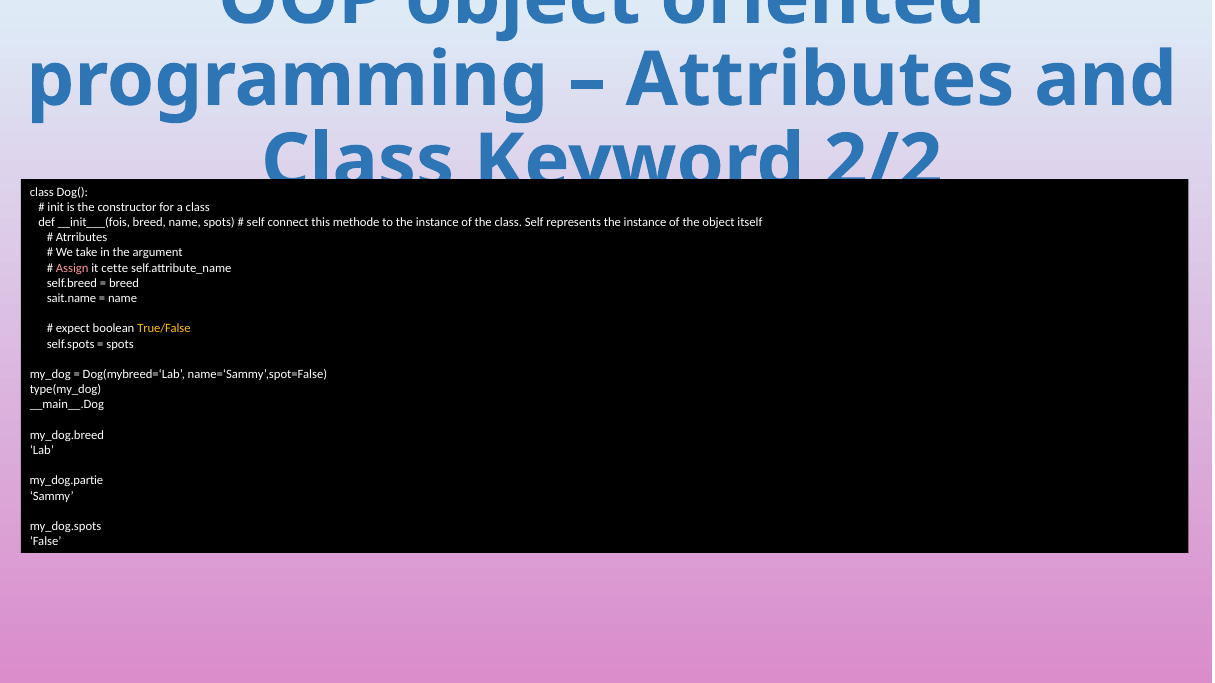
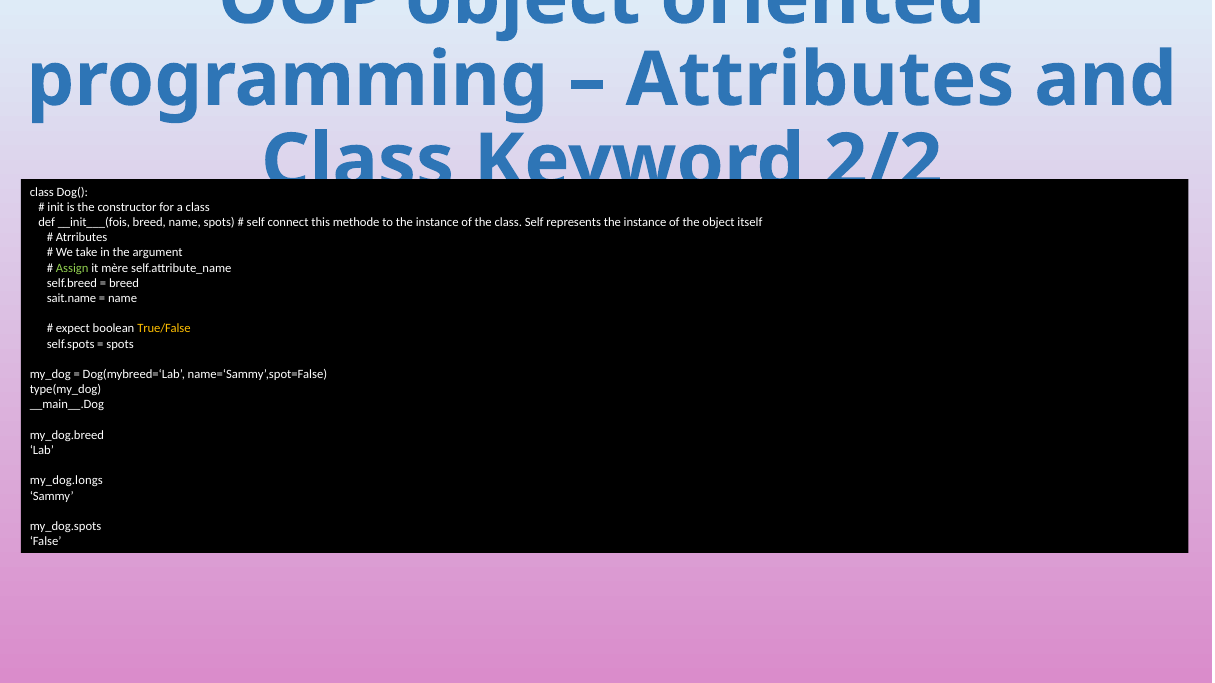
Assign colour: pink -> light green (72, 268)
cette: cette -> mère (115, 268)
my_dog.partie: my_dog.partie -> my_dog.longs (66, 481)
